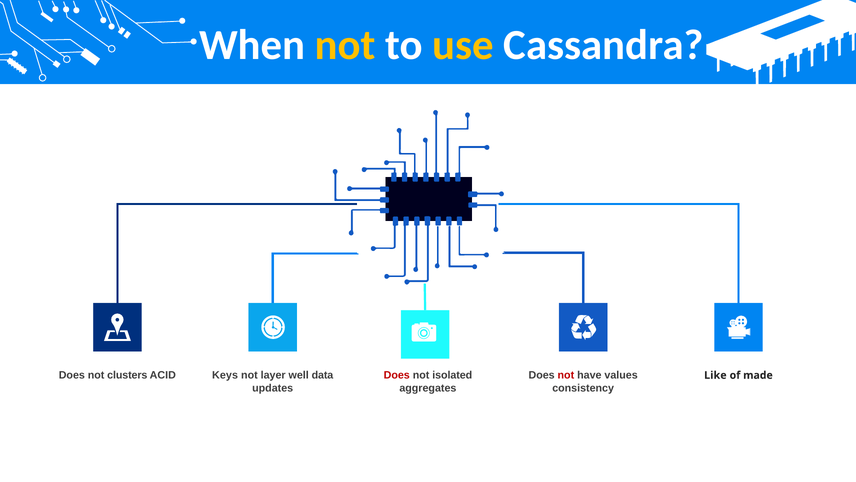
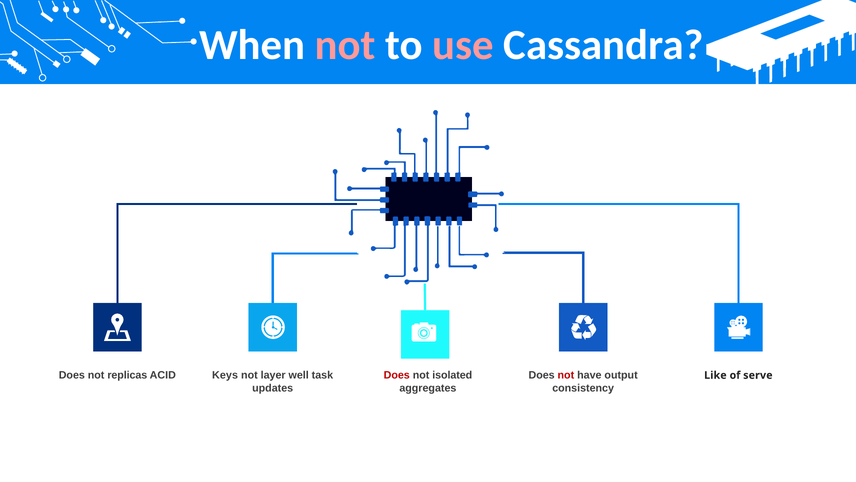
not colour: yellow -> pink (345, 45)
use colour: yellow -> pink (463, 45)
clusters: clusters -> replicas (127, 375)
data: data -> task (322, 375)
values: values -> output (621, 375)
made: made -> serve (758, 375)
